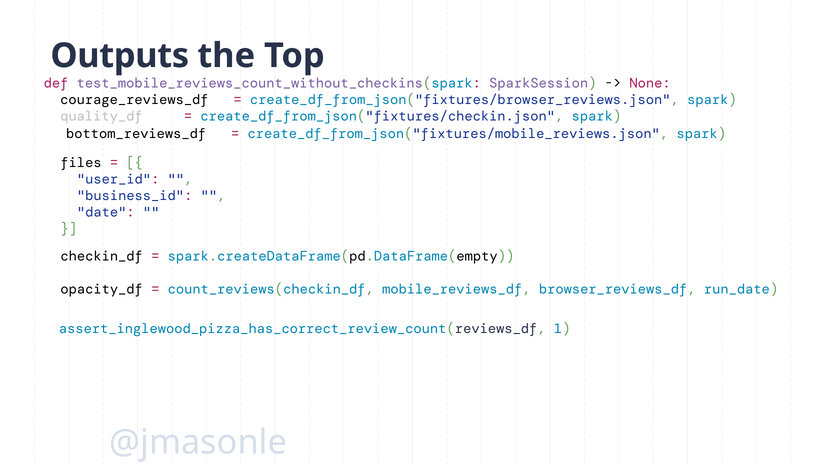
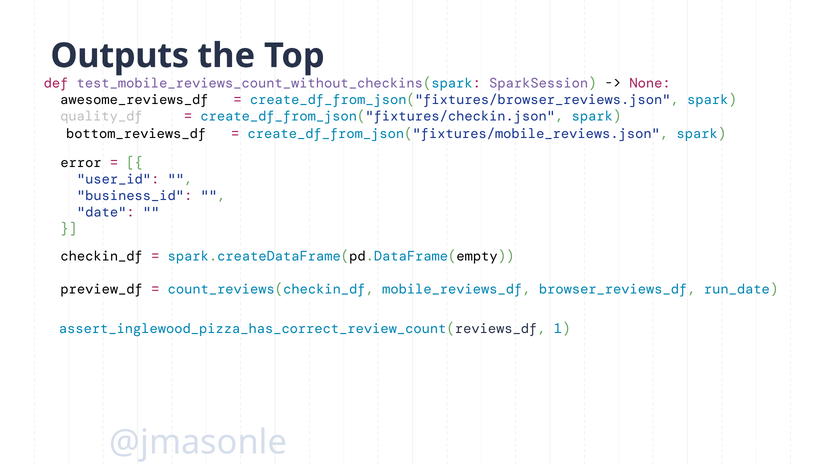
courage_reviews_df: courage_reviews_df -> awesome_reviews_df (134, 100)
files: files -> error (81, 163)
opacity_df: opacity_df -> preview_df (102, 289)
